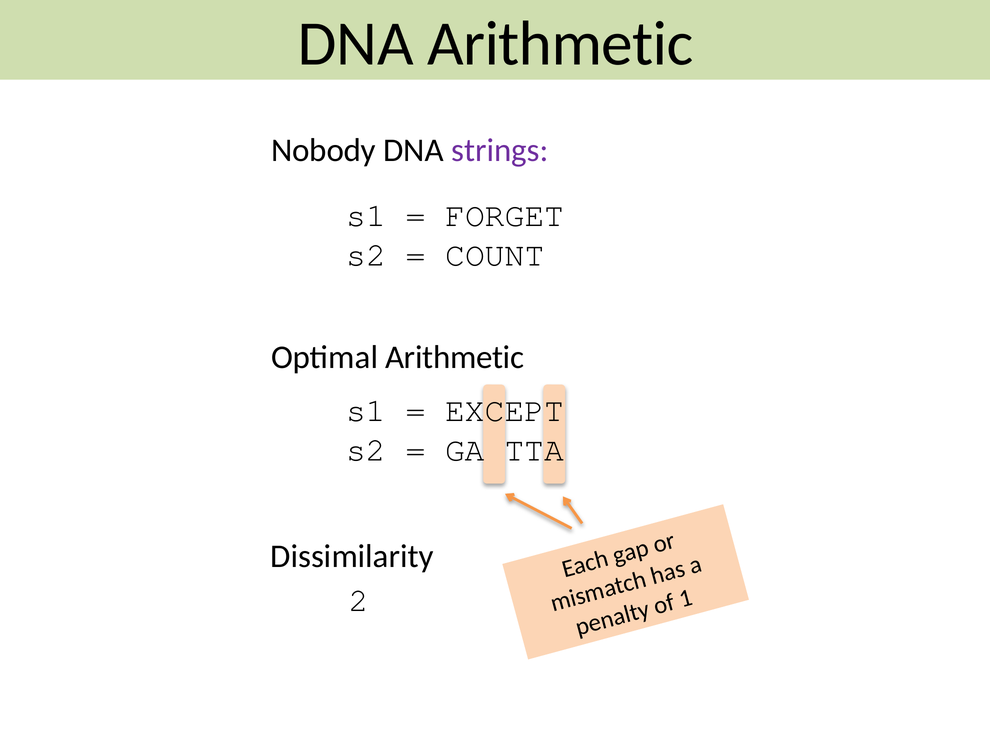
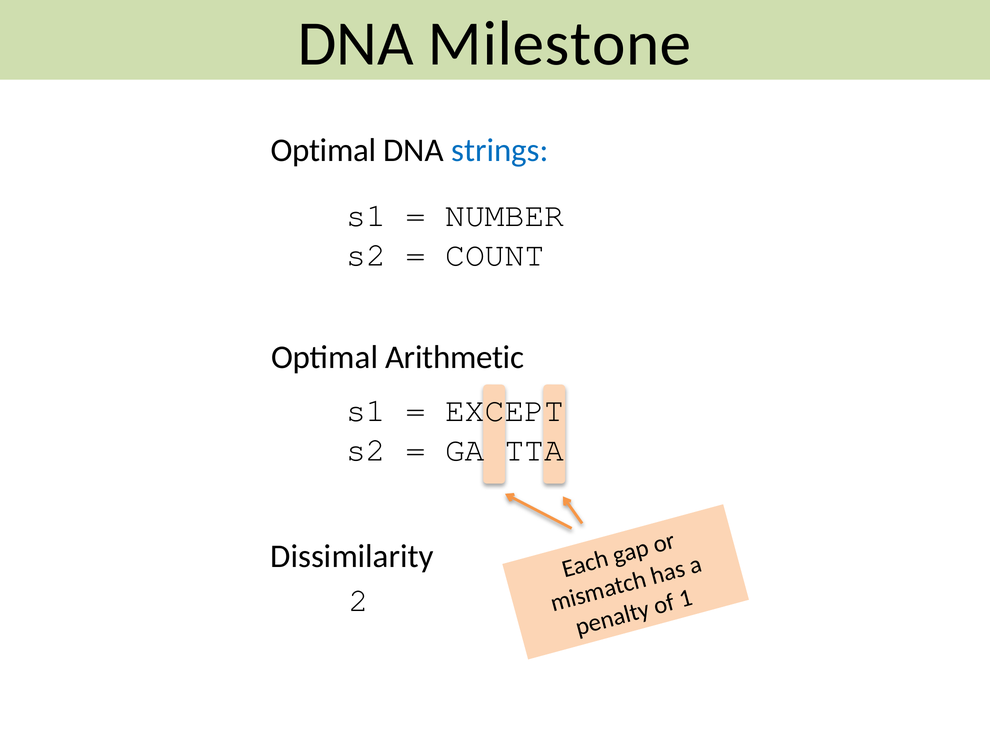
DNA Arithmetic: Arithmetic -> Milestone (560, 44)
Nobody: Nobody -> Optimal (323, 150)
strings colour: purple -> blue (500, 150)
FORGET: FORGET -> NUMBER (505, 215)
